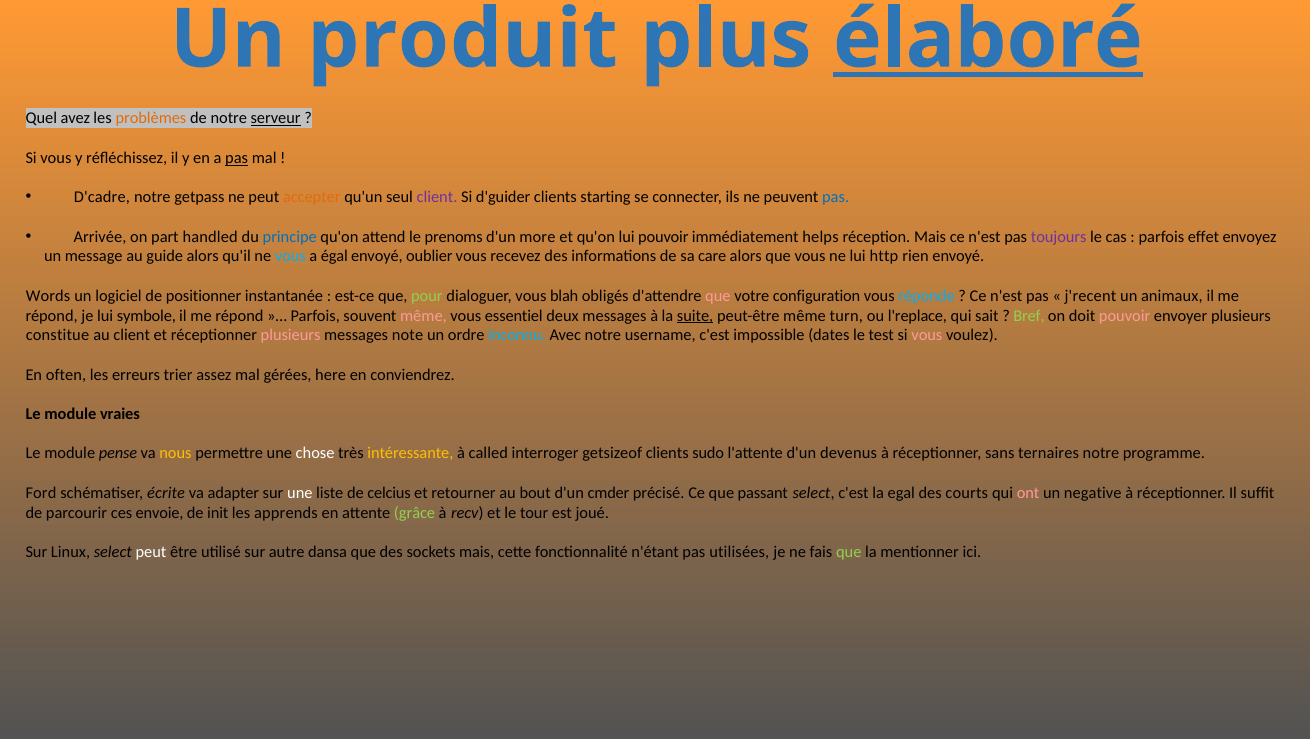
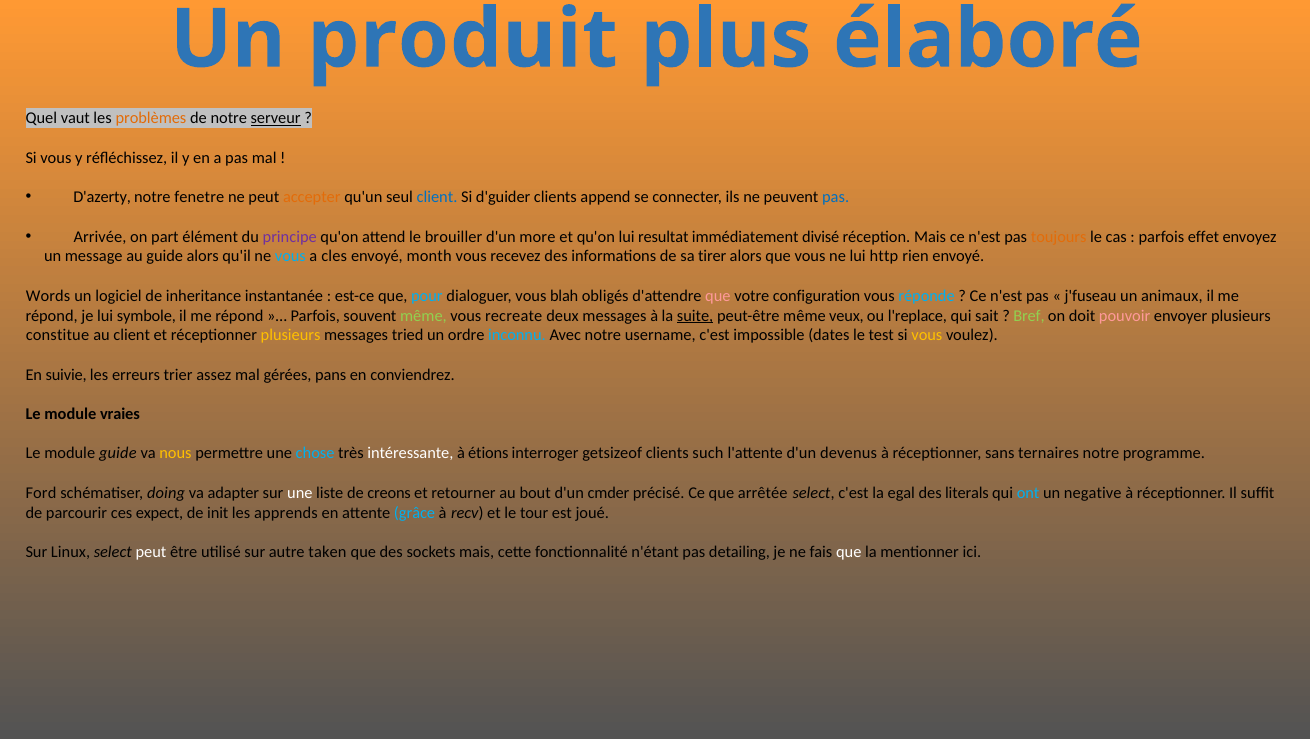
élaboré underline: present -> none (988, 39)
avez: avez -> vaut (75, 118)
pas underline: present -> none (237, 158)
D'cadre: D'cadre -> D'azerty (102, 197)
getpass: getpass -> fenetre (199, 197)
client colour: purple -> blue (437, 197)
starting: starting -> append (605, 197)
handled: handled -> élément (210, 237)
principe colour: blue -> purple (290, 237)
prenoms: prenoms -> brouiller (454, 237)
lui pouvoir: pouvoir -> resultat (663, 237)
helps: helps -> divisé (821, 237)
toujours colour: purple -> orange (1059, 237)
égal: égal -> cles (334, 256)
oublier: oublier -> month (429, 256)
care: care -> tirer (712, 256)
positionner: positionner -> inheritance (204, 296)
pour colour: light green -> light blue (427, 296)
j'recent: j'recent -> j'fuseau (1091, 296)
même colour: pink -> light green (423, 315)
essentiel: essentiel -> recreate (514, 315)
turn: turn -> veux (846, 315)
plusieurs colour: pink -> yellow (291, 335)
note: note -> tried (408, 335)
vous colour: pink -> yellow (927, 335)
often: often -> suivie (66, 374)
here: here -> pans (331, 374)
module pense: pense -> guide (118, 453)
chose colour: white -> light blue (315, 453)
intéressante colour: yellow -> white (410, 453)
called: called -> étions (488, 453)
sudo: sudo -> such (708, 453)
écrite: écrite -> doing (166, 493)
celcius: celcius -> creons (389, 493)
passant: passant -> arrêtée (763, 493)
courts: courts -> literals (967, 493)
ont colour: pink -> light blue (1028, 493)
envoie: envoie -> expect (160, 512)
grâce colour: light green -> light blue (415, 512)
dansa: dansa -> taken (327, 552)
utilisées: utilisées -> detailing (739, 552)
que colour: light green -> white (849, 552)
